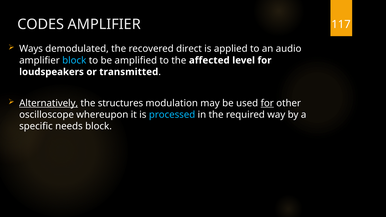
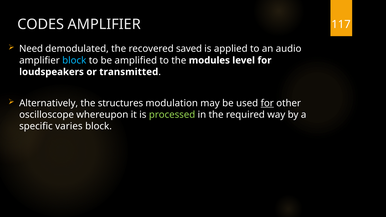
Ways: Ways -> Need (31, 49)
direct: direct -> saved (189, 49)
affected: affected -> modules (209, 60)
Alternatively underline: present -> none (49, 103)
processed colour: light blue -> light green (172, 115)
needs: needs -> varies (69, 126)
